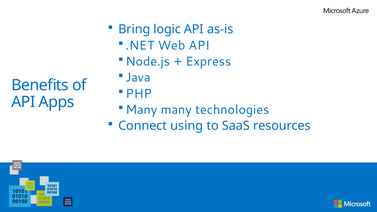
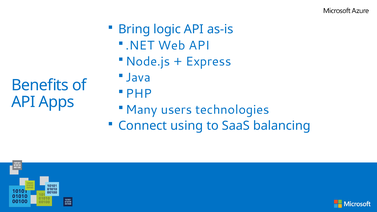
Many many: many -> users (176, 110)
resources: resources -> balancing (282, 126)
